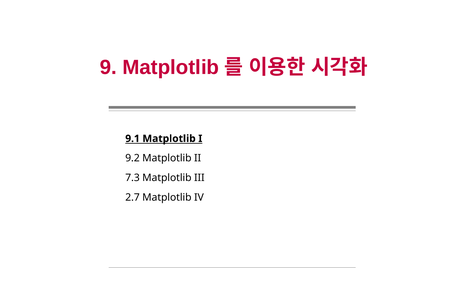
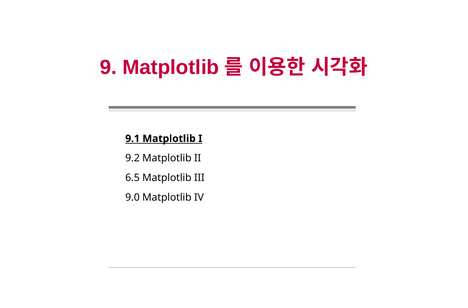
7.3: 7.3 -> 6.5 (132, 178)
2.7: 2.7 -> 9.0 (132, 197)
